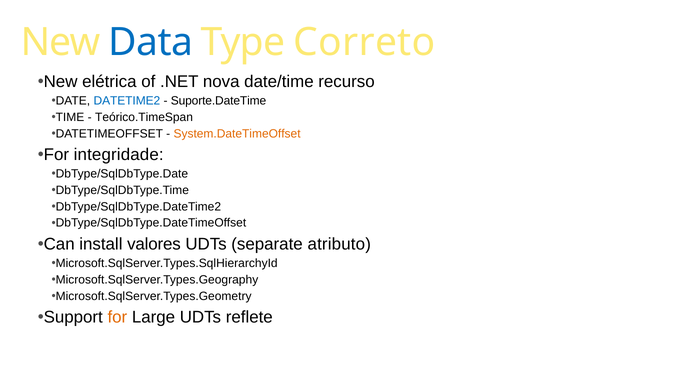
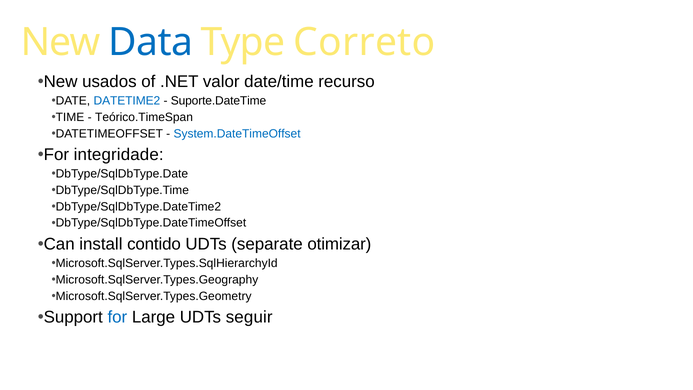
elétrica: elétrica -> usados (109, 82)
nova: nova -> valor (221, 82)
System.DateTimeOffset colour: orange -> blue (237, 134)
valores: valores -> contido (154, 244)
atributo: atributo -> otimizar (339, 244)
for colour: orange -> blue (117, 317)
reflete: reflete -> seguir (249, 317)
